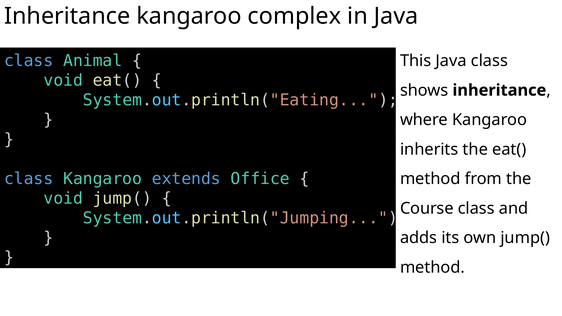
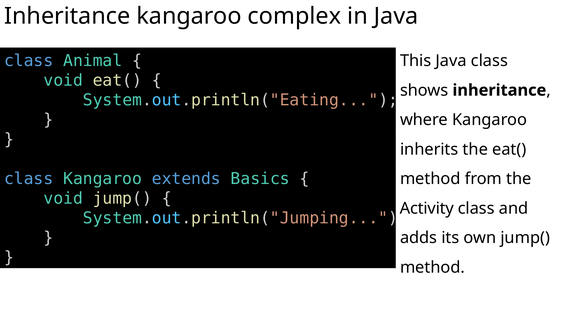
Office: Office -> Basics (260, 179)
Course: Course -> Activity (427, 208)
